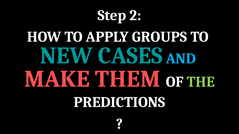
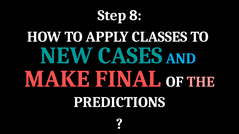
2: 2 -> 8 (135, 15)
GROUPS: GROUPS -> CLASSES (160, 37)
THEM: THEM -> FINAL (128, 79)
THE colour: light green -> pink (201, 82)
